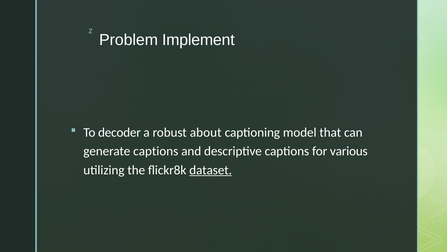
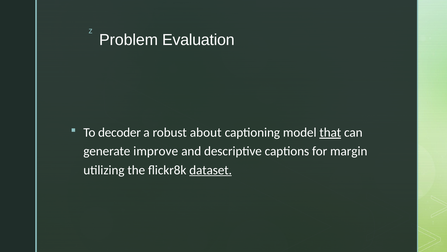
Implement: Implement -> Evaluation (198, 40)
that underline: none -> present (330, 132)
generate captions: captions -> improve (156, 151)
various: various -> margin (349, 151)
